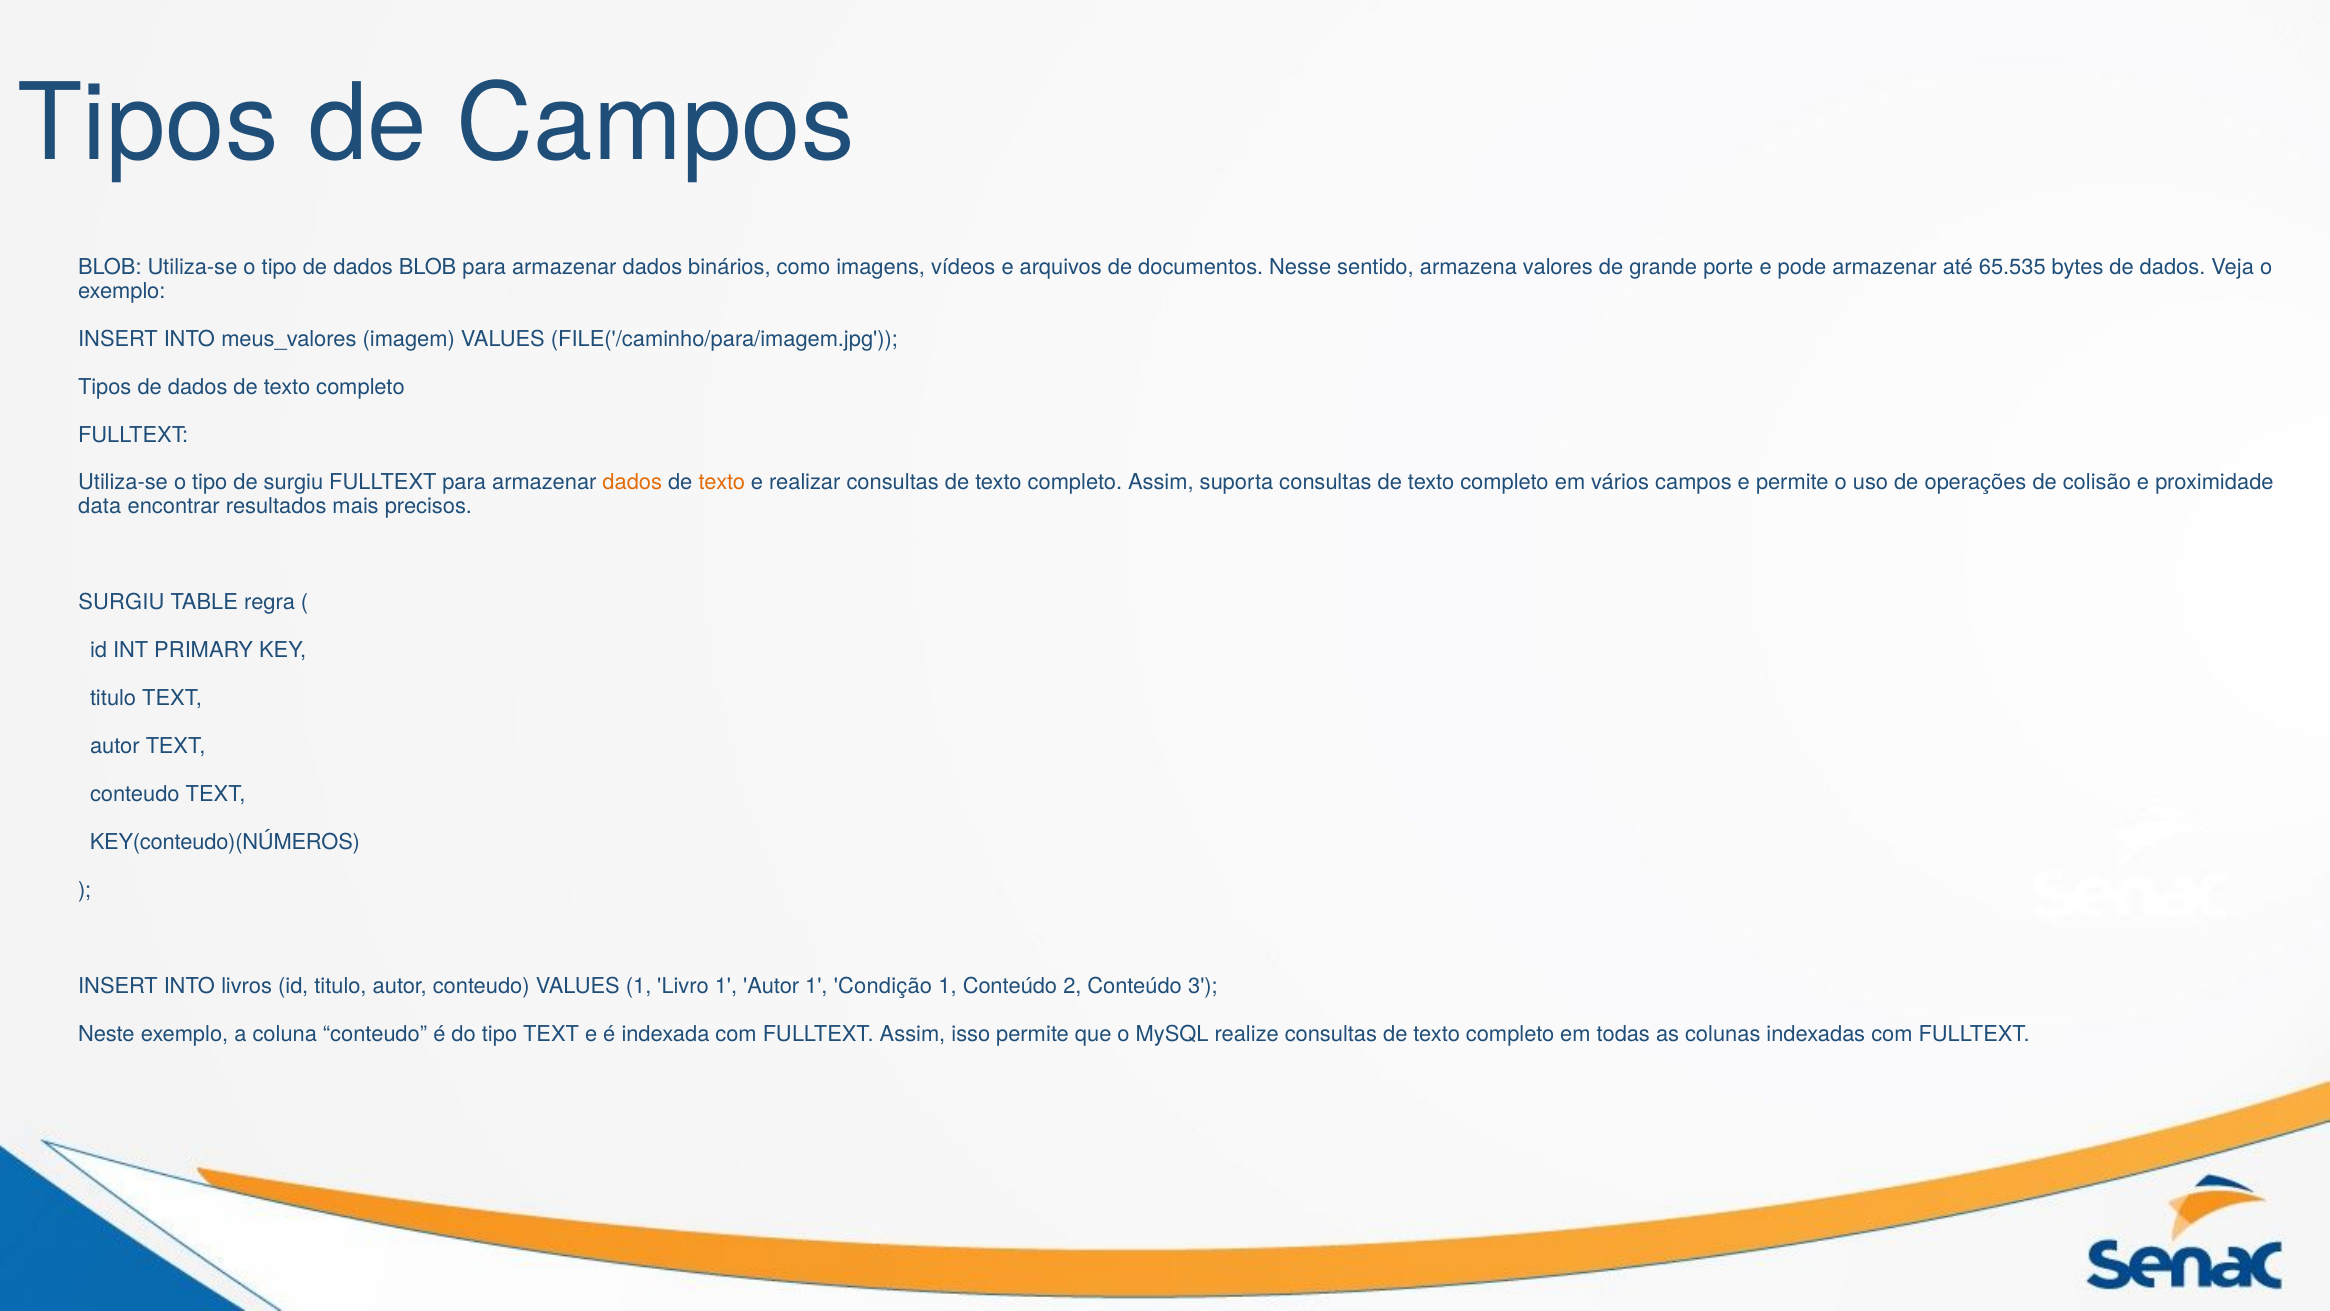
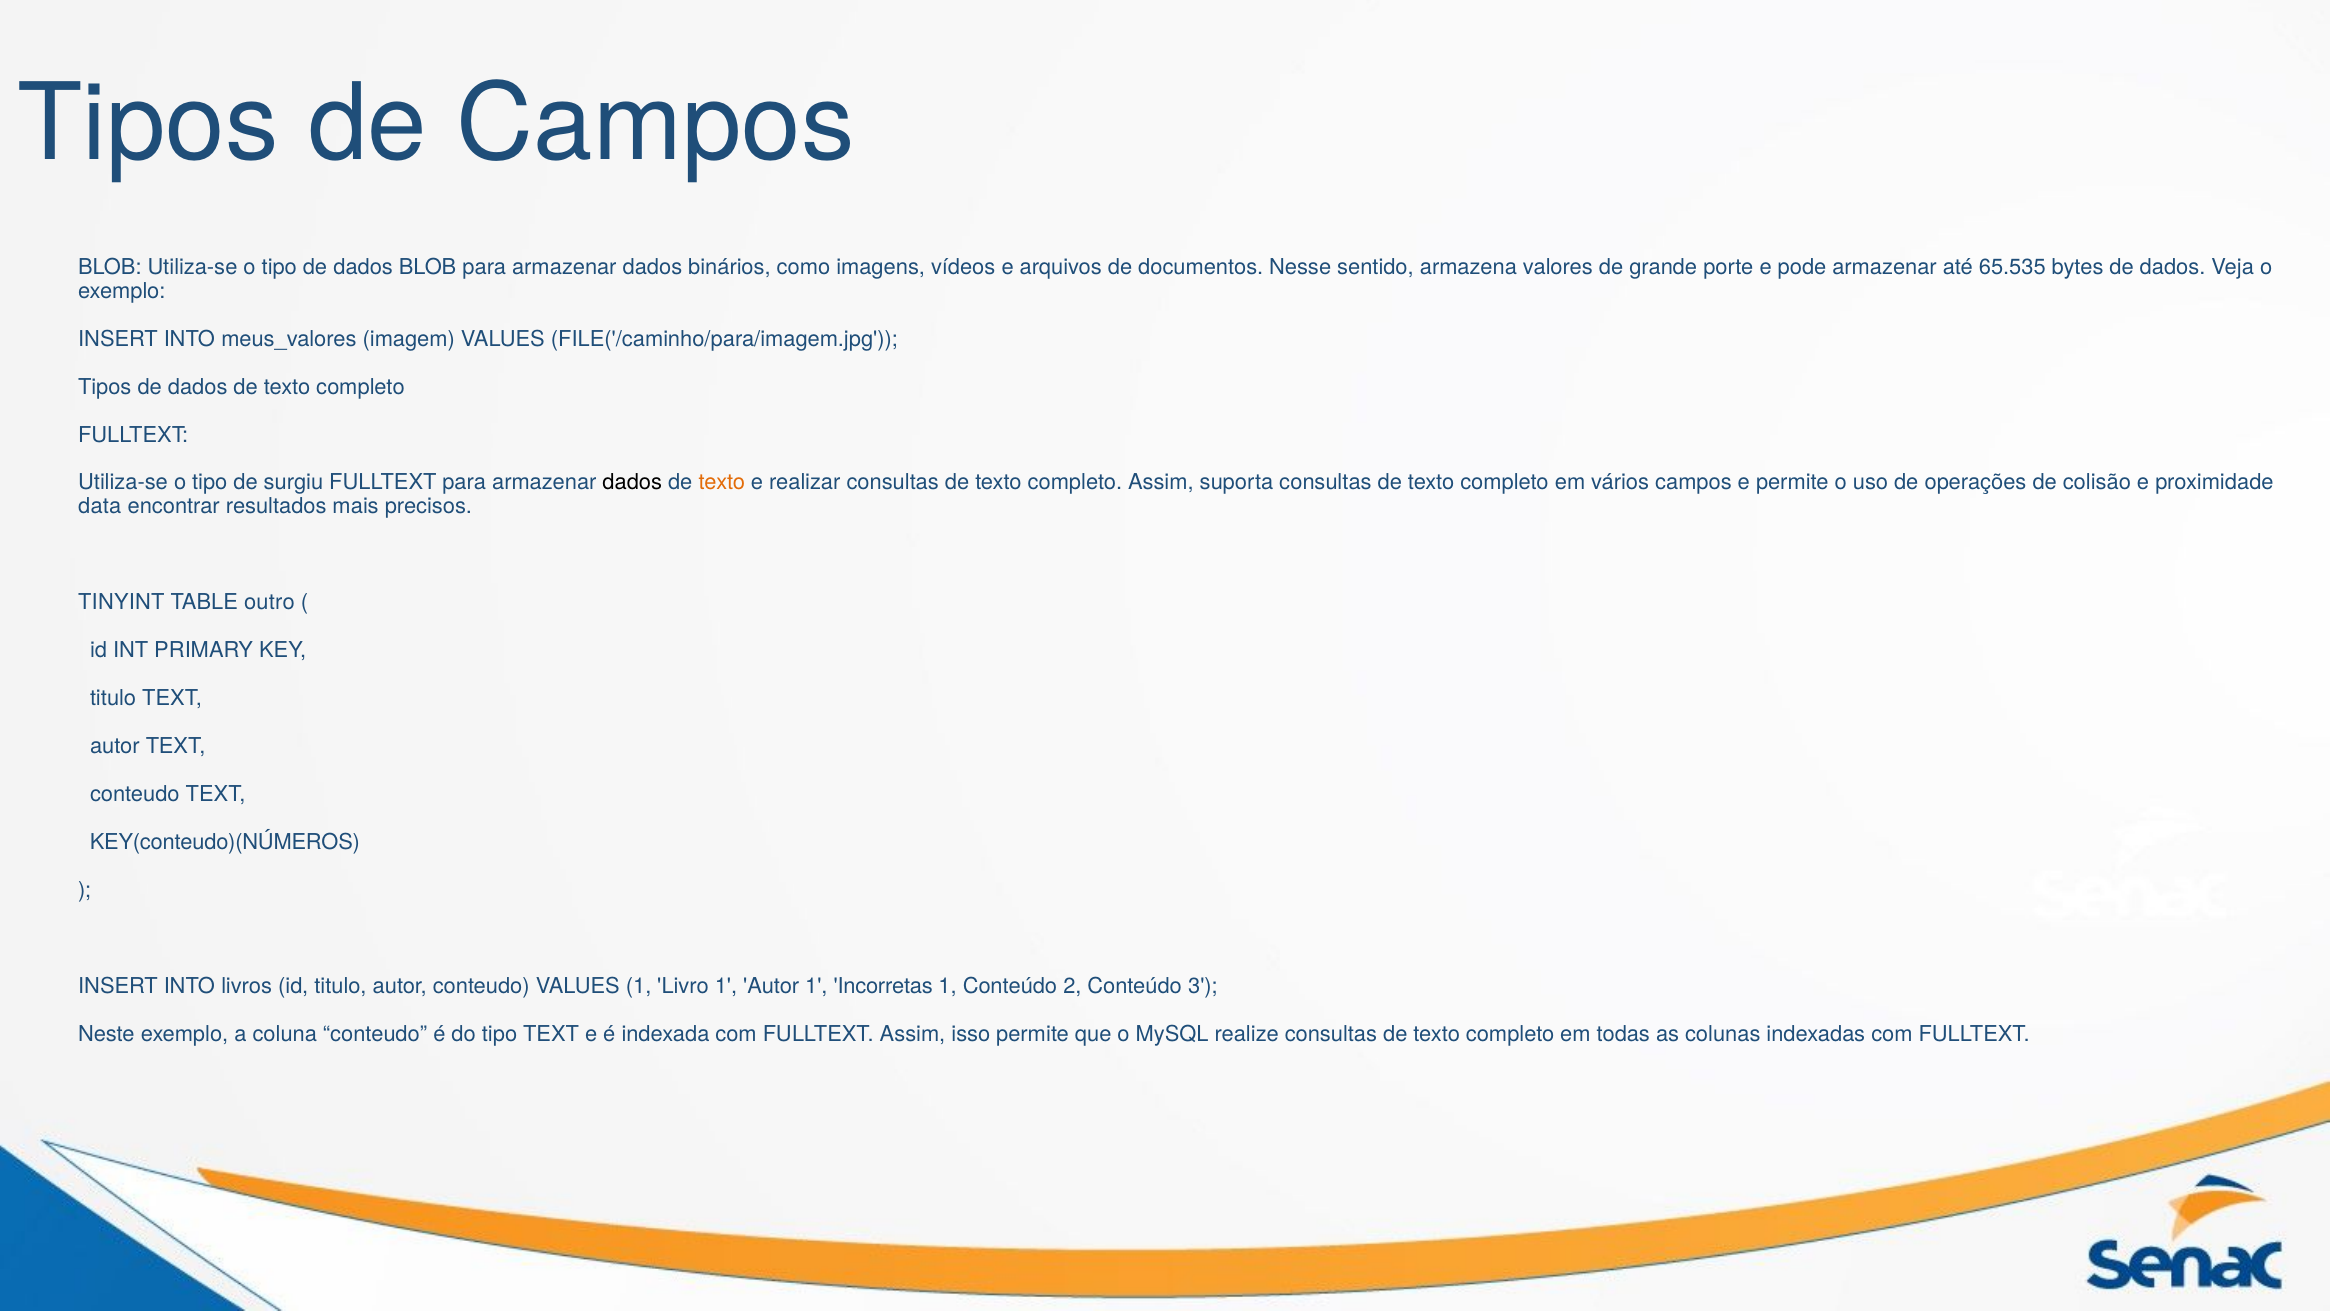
dados colour: orange -> black (632, 483)
SURGIU: SURGIU -> TINYINT (121, 602)
regra: regra -> outro (269, 602)
Condição: Condição -> Incorretas (883, 986)
